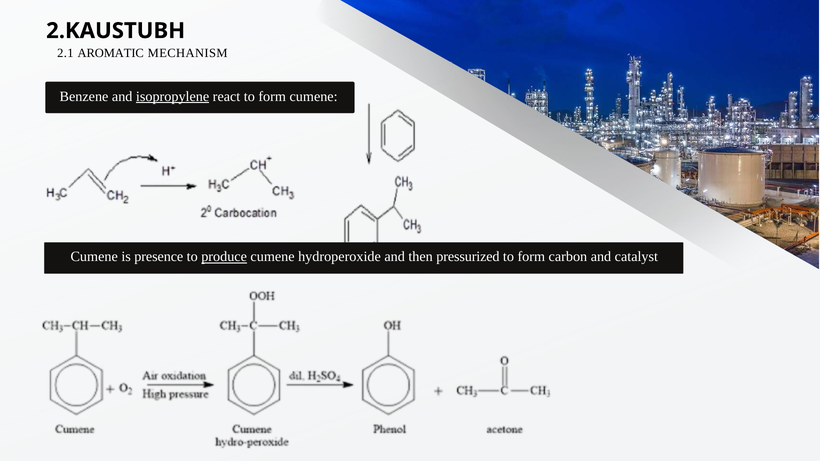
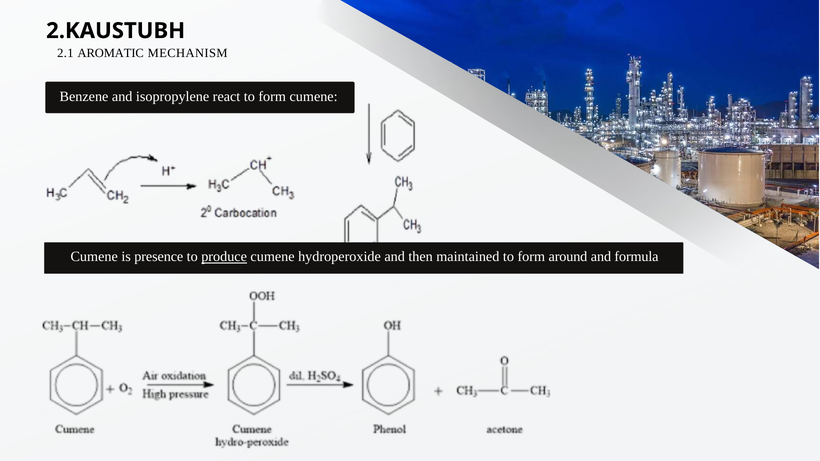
isopropylene underline: present -> none (173, 97)
pressurized: pressurized -> maintained (468, 257)
carbon: carbon -> around (568, 257)
catalyst: catalyst -> formula (636, 257)
